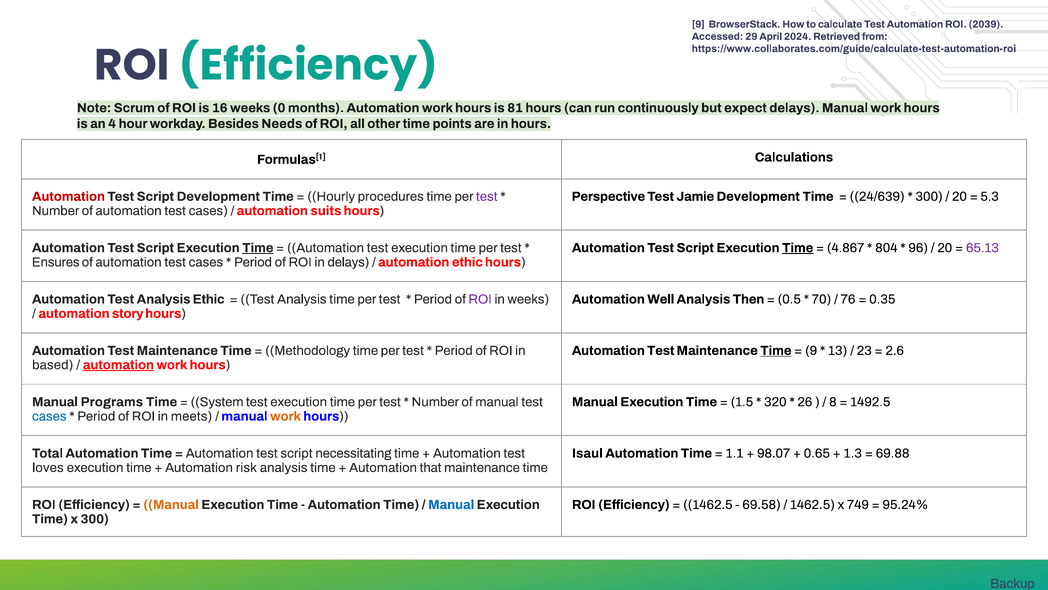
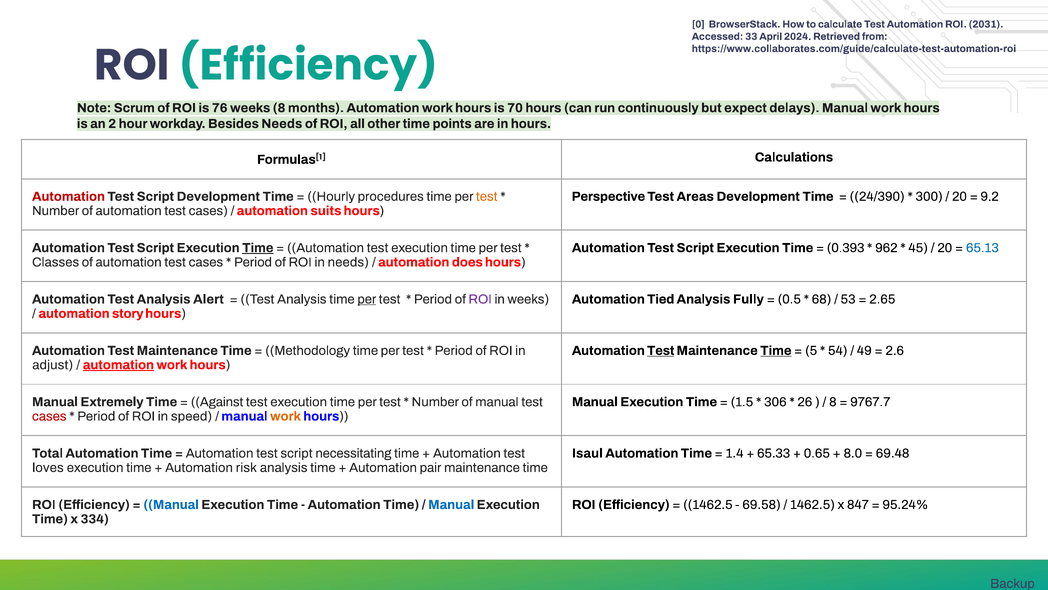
9: 9 -> 0 (698, 24)
2039: 2039 -> 2031 (986, 24)
29: 29 -> 33 (751, 36)
16: 16 -> 76 (220, 108)
weeks 0: 0 -> 8 (279, 108)
81: 81 -> 70 (515, 108)
4: 4 -> 2 (112, 124)
test colour: purple -> orange (487, 196)
Jamie: Jamie -> Areas (695, 196)
24/639: 24/639 -> 24/390 (877, 196)
5.3: 5.3 -> 9.2 (990, 196)
Time underline: present -> none (798, 248)
4.867: 4.867 -> 0.393 (846, 248)
804: 804 -> 962 (886, 248)
96: 96 -> 45 (918, 248)
65.13 colour: purple -> blue (982, 248)
Ensures: Ensures -> Classes (56, 262)
in delays: delays -> needs (348, 262)
automation ethic: ethic -> does (467, 262)
Analysis Ethic: Ethic -> Alert (209, 299)
per underline: none -> present (367, 299)
Well: Well -> Tied (661, 299)
Then: Then -> Fully (748, 299)
70: 70 -> 68 (822, 299)
76: 76 -> 53 (848, 299)
0.35: 0.35 -> 2.65 (882, 299)
Test underline: none -> present (661, 350)
9: 9 -> 5 (811, 350)
13: 13 -> 54 (838, 350)
23: 23 -> 49 (864, 350)
based: based -> adjust (53, 365)
Programs: Programs -> Extremely (112, 402)
System: System -> Against (217, 402)
320: 320 -> 306 (775, 402)
1492.5: 1492.5 -> 9767.7 (870, 402)
cases colour: blue -> red (49, 416)
meets: meets -> speed (192, 416)
1.1: 1.1 -> 1.4 (735, 453)
98.07: 98.07 -> 65.33 (774, 453)
1.3: 1.3 -> 8.0 (853, 453)
69.88: 69.88 -> 69.48 (893, 453)
that: that -> pair (431, 467)
Manual colour: orange -> blue (171, 504)
749: 749 -> 847 (858, 504)
x 300: 300 -> 334 (95, 519)
